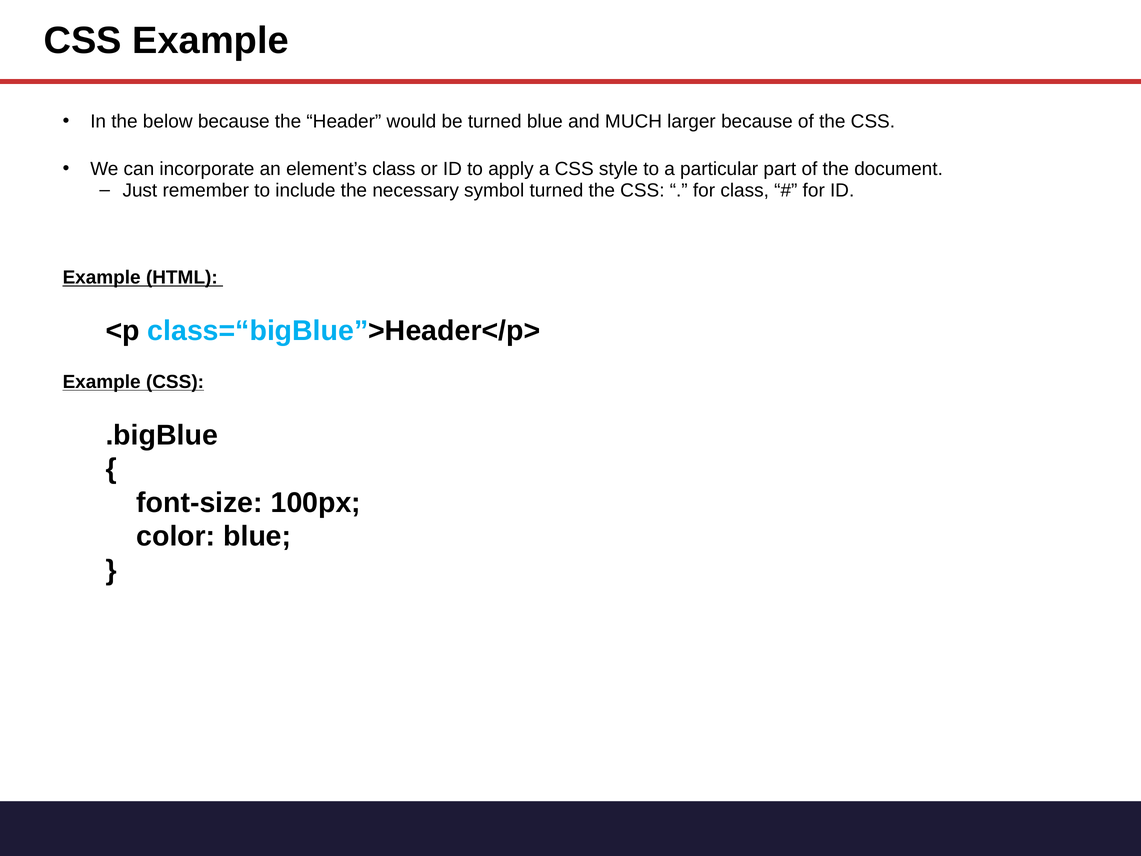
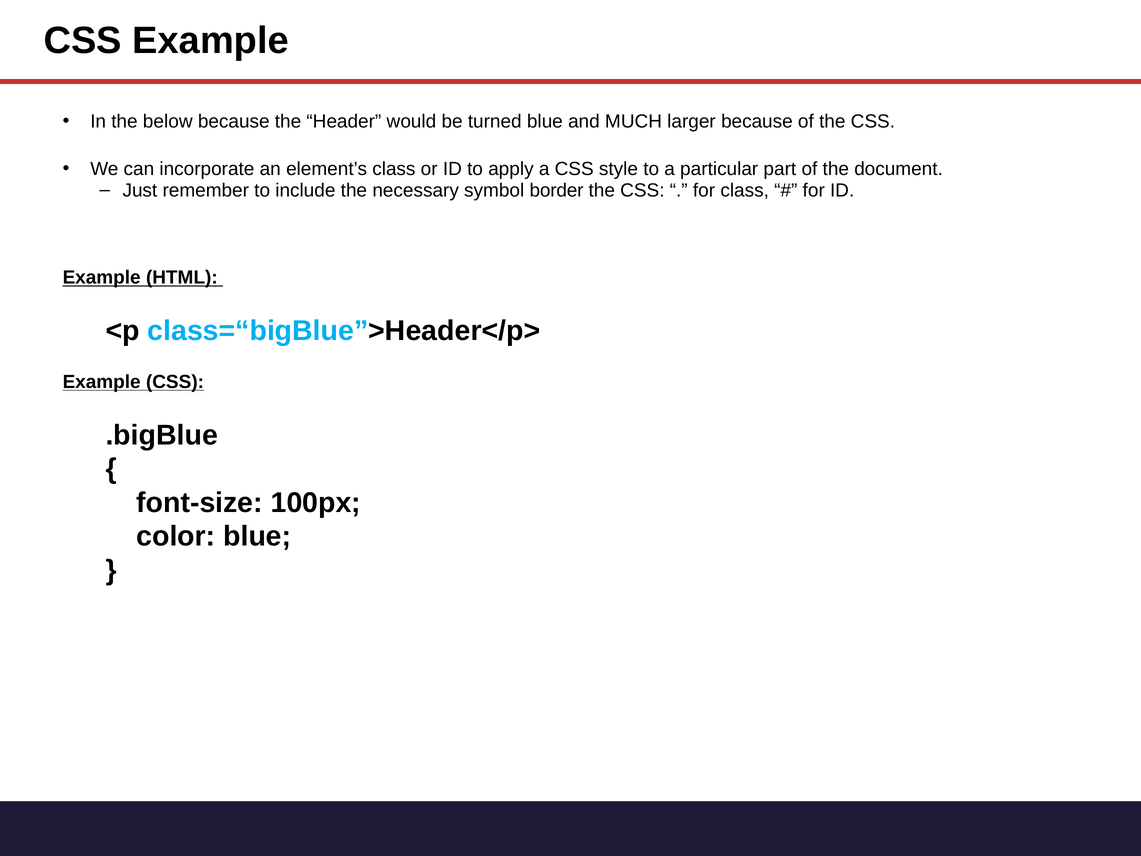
symbol turned: turned -> border (557, 190)
